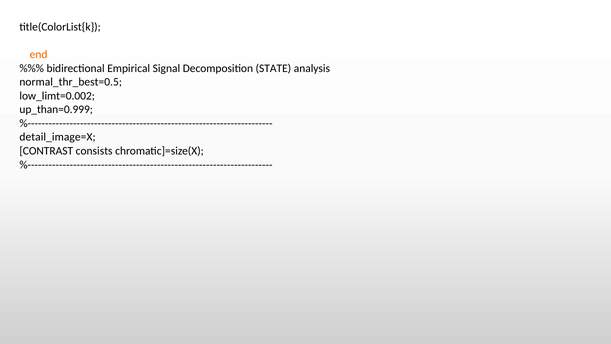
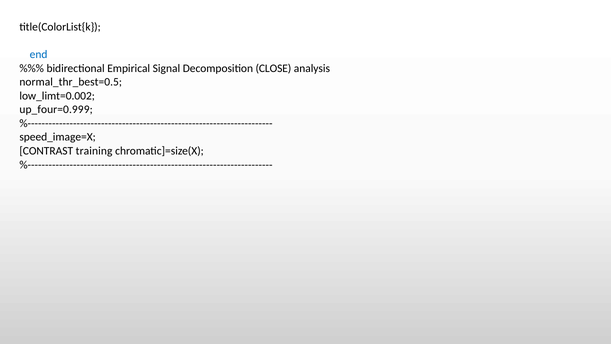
end colour: orange -> blue (39, 55)
STATE: STATE -> CLOSE (273, 68)
up_than=0.999: up_than=0.999 -> up_four=0.999 (56, 110)
detail_image=X: detail_image=X -> speed_image=X (58, 137)
consists: consists -> training (94, 151)
